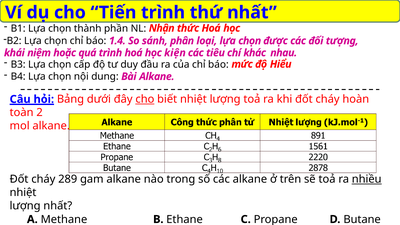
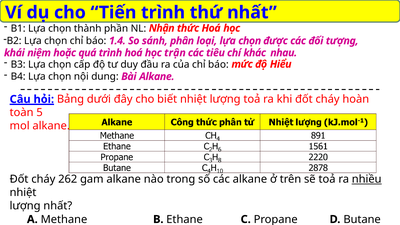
kiện: kiện -> trận (175, 53)
cho underline: present -> none (145, 99)
2: 2 -> 5 (40, 113)
289: 289 -> 262 (68, 179)
